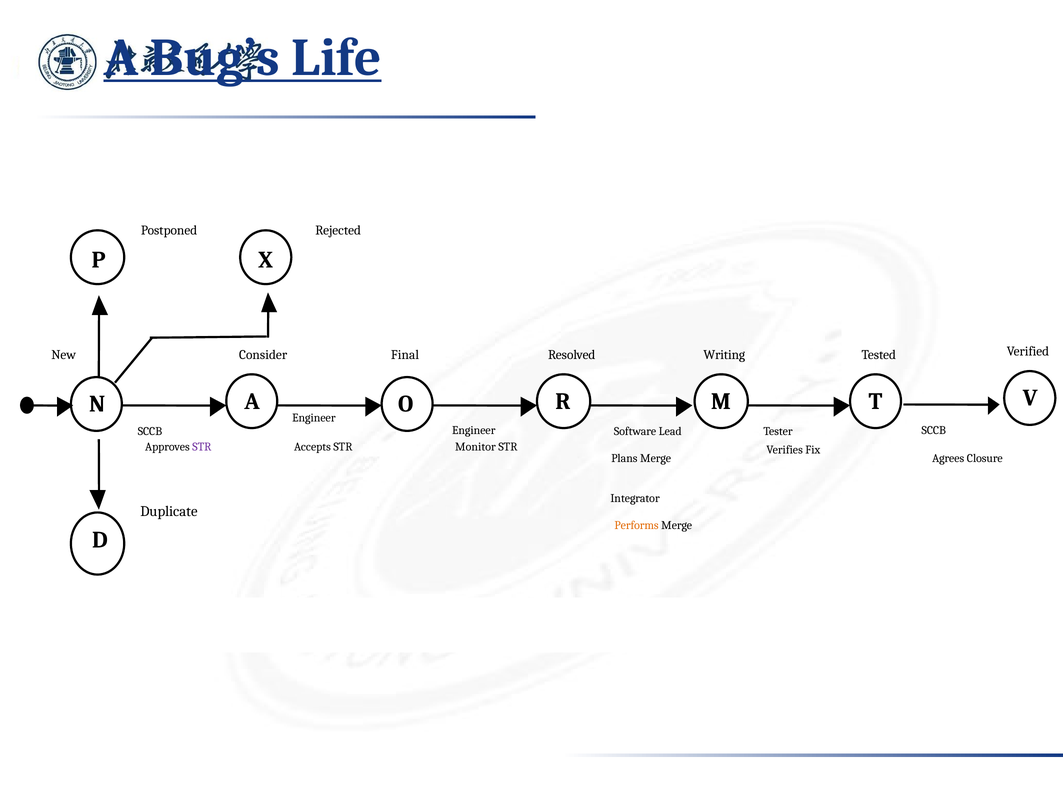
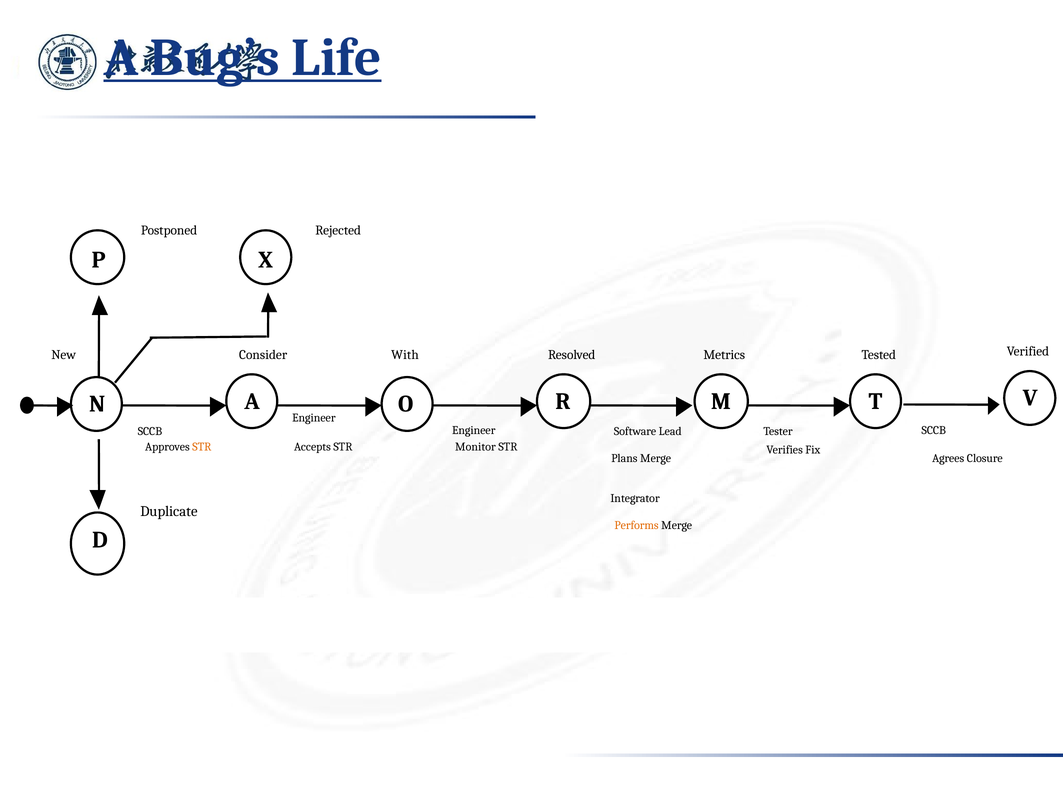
Final: Final -> With (405, 354)
Writing: Writing -> Metrics (724, 354)
STR colour: purple -> orange (202, 447)
